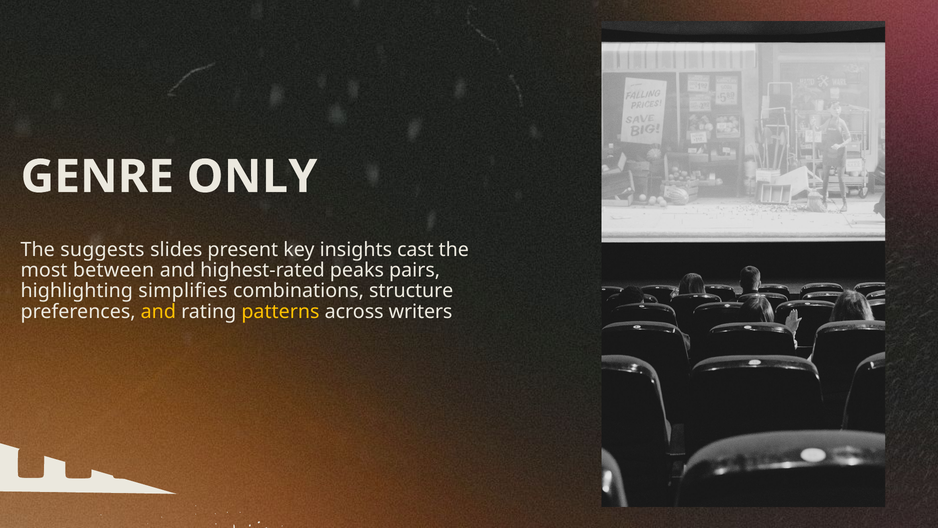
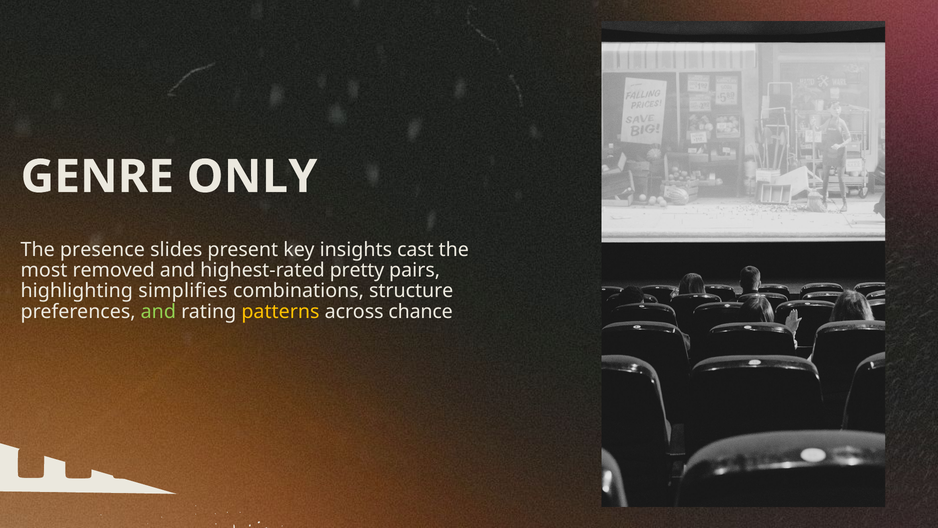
suggests: suggests -> presence (102, 249)
between: between -> removed (114, 270)
peaks: peaks -> pretty (357, 270)
and colour: yellow -> light green (158, 311)
writers: writers -> chance (421, 311)
